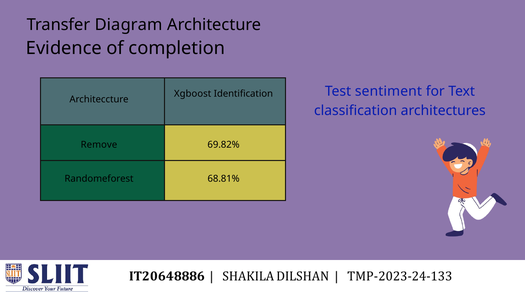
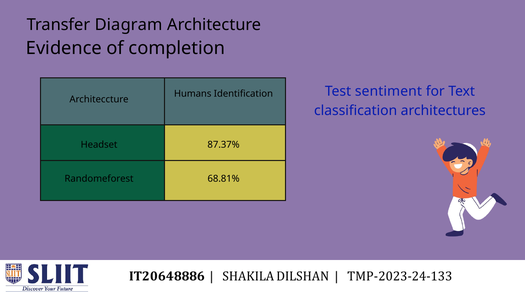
Xgboost: Xgboost -> Humans (193, 94)
Remove: Remove -> Headset (99, 145)
69.82%: 69.82% -> 87.37% (224, 145)
